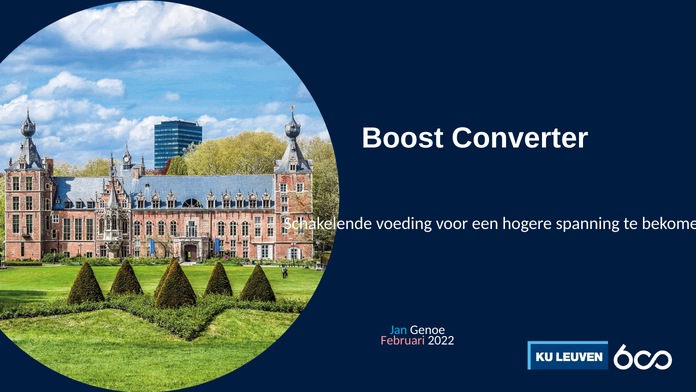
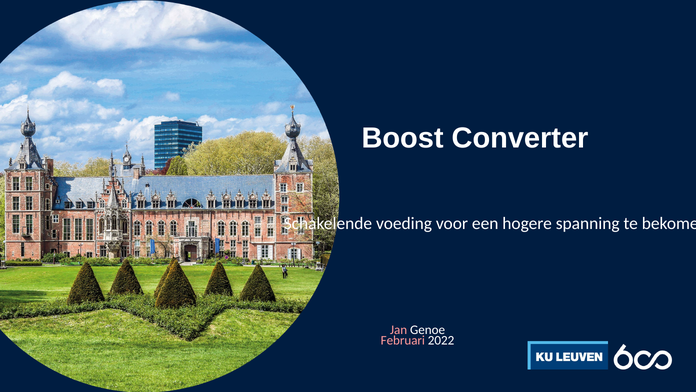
Jan colour: light blue -> pink (399, 330)
